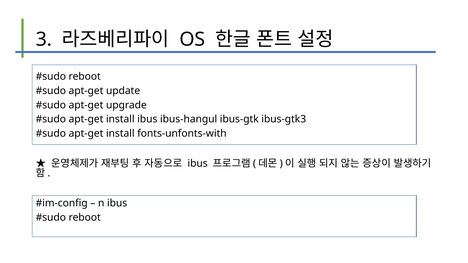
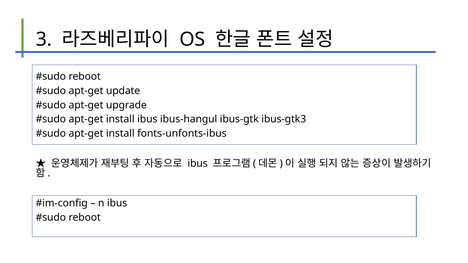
fonts-unfonts-with: fonts-unfonts-with -> fonts-unfonts-ibus (182, 134)
